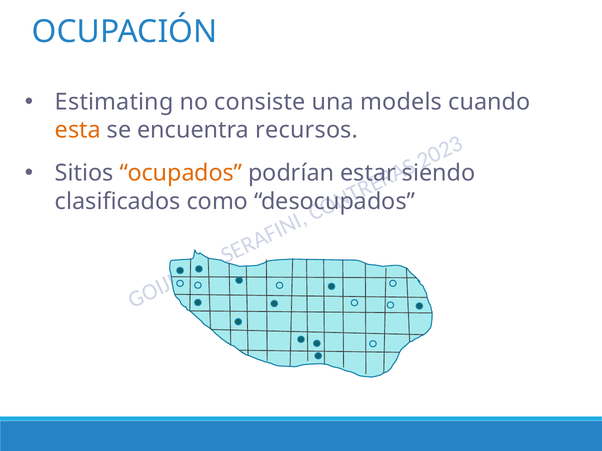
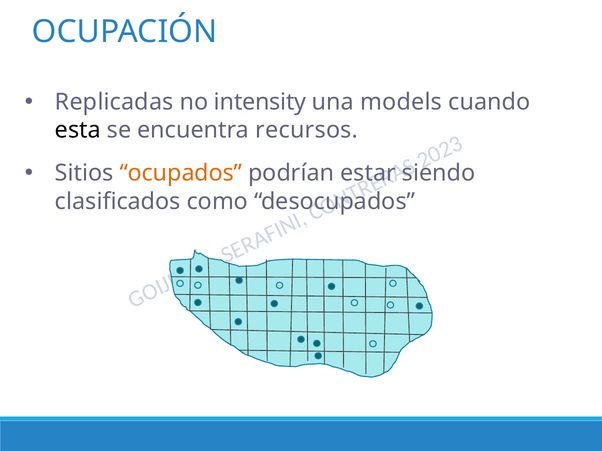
Estimating: Estimating -> Replicadas (114, 102)
consiste: consiste -> intensity (260, 102)
esta colour: orange -> black (78, 130)
